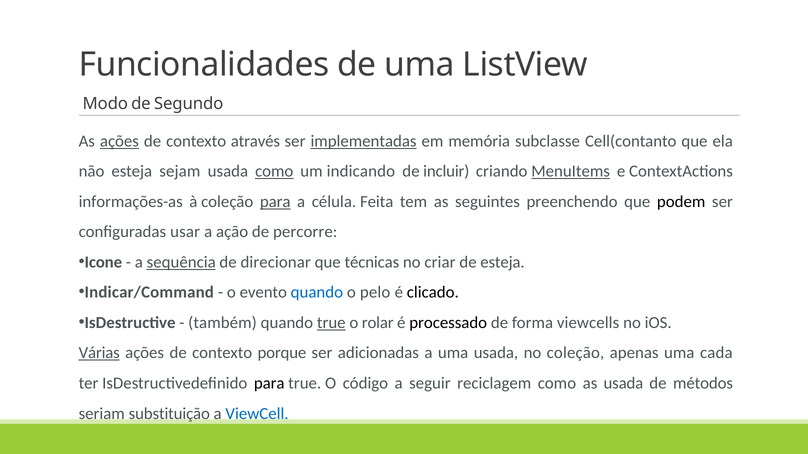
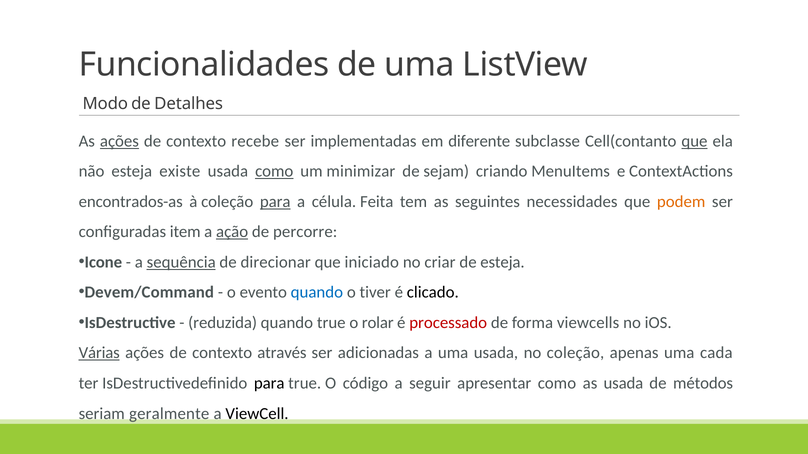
Segundo: Segundo -> Detalhes (189, 104)
através: através -> recebe (255, 141)
implementadas underline: present -> none (364, 141)
memória: memória -> diferente (479, 141)
que underline: none -> present (694, 141)
sejam: sejam -> existe (180, 172)
indicando: indicando -> minimizar (361, 172)
incluir: incluir -> sejam (446, 172)
MenuItems underline: present -> none (571, 172)
informações-as: informações-as -> encontrados-as (131, 202)
preenchendo: preenchendo -> necessidades (572, 202)
podem colour: black -> orange (681, 202)
usar: usar -> item (185, 232)
ação underline: none -> present (232, 232)
técnicas: técnicas -> iniciado (372, 262)
Indicar/Command: Indicar/Command -> Devem/Command (149, 293)
pelo: pelo -> tiver (375, 293)
também: também -> reduzida (223, 323)
true underline: present -> none (331, 323)
processado colour: black -> red (448, 323)
porque: porque -> através (282, 353)
reciclagem: reciclagem -> apresentar (494, 384)
substituição: substituição -> geralmente (169, 414)
ViewCell colour: blue -> black (257, 414)
